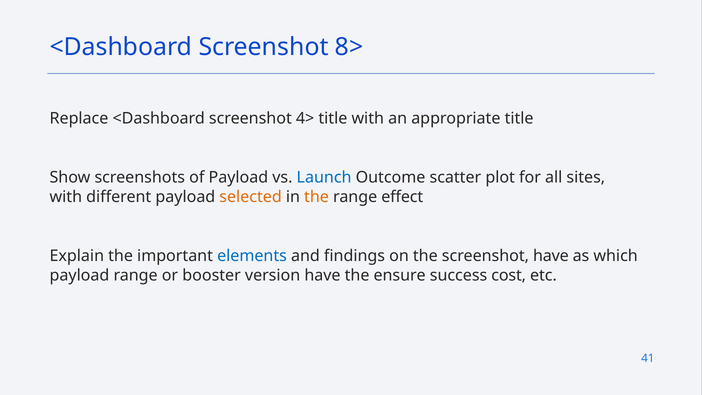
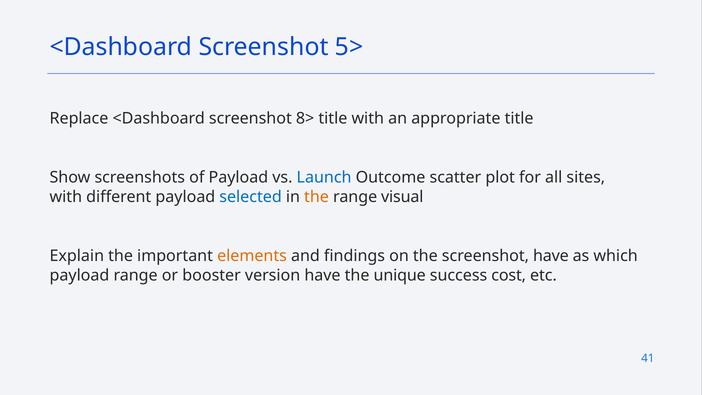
8>: 8> -> 5> (349, 47)
4>: 4> -> 8> (305, 119)
selected colour: orange -> blue (251, 197)
effect: effect -> visual (402, 197)
elements colour: blue -> orange (252, 256)
ensure: ensure -> unique (400, 275)
